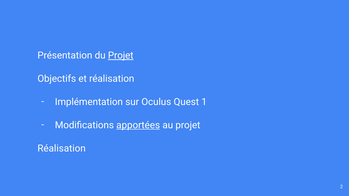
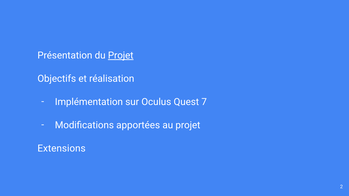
1: 1 -> 7 (204, 102)
apportées underline: present -> none (138, 125)
Réalisation: Réalisation -> Extensions (62, 149)
